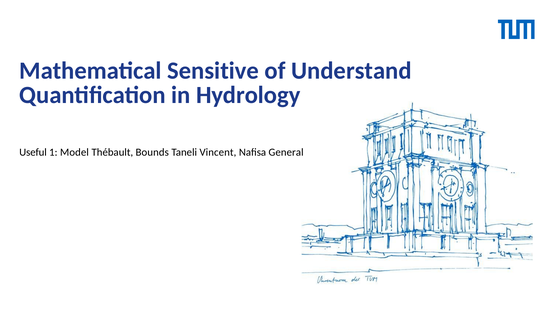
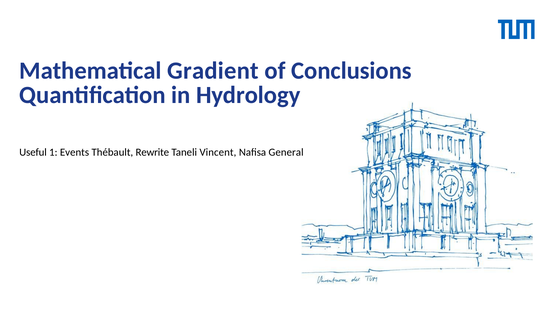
Sensitive: Sensitive -> Gradient (213, 70)
Understand: Understand -> Conclusions (351, 70)
Model: Model -> Events (74, 152)
Bounds: Bounds -> Rewrite (152, 152)
